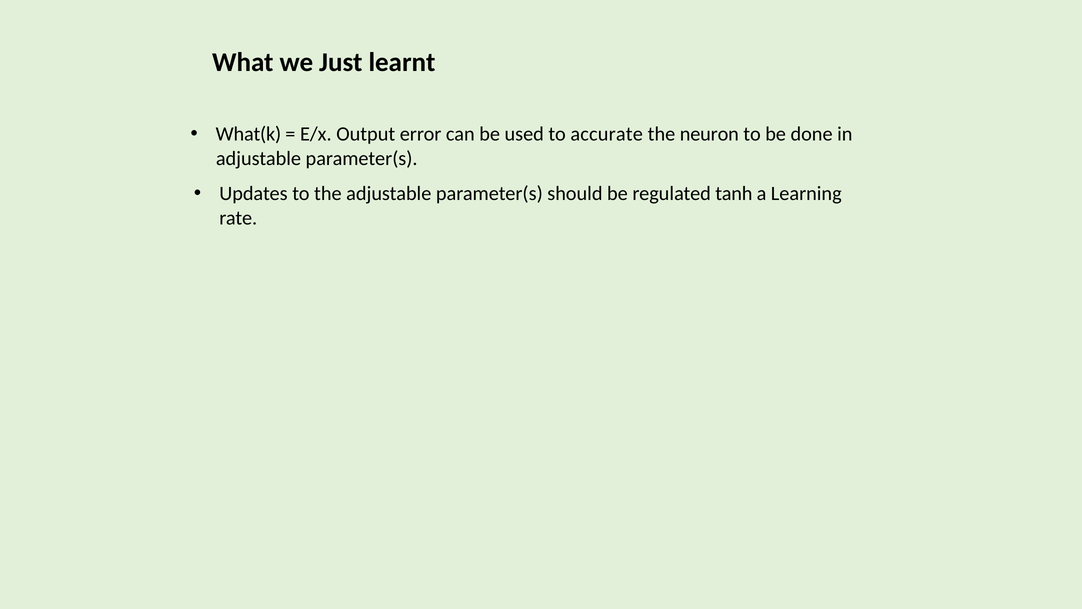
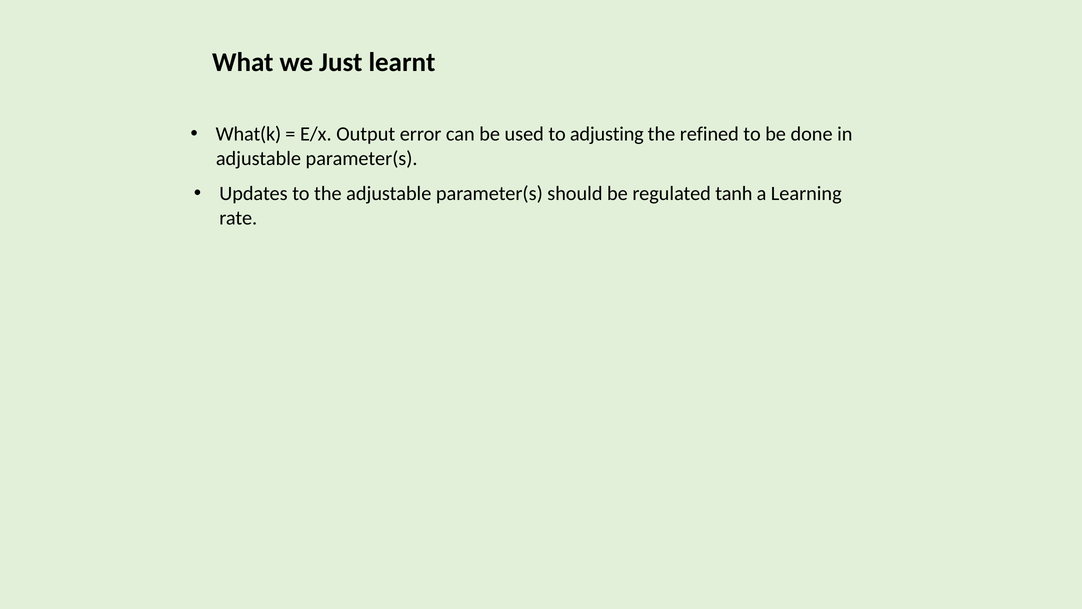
accurate: accurate -> adjusting (607, 134)
neuron: neuron -> refined (709, 134)
